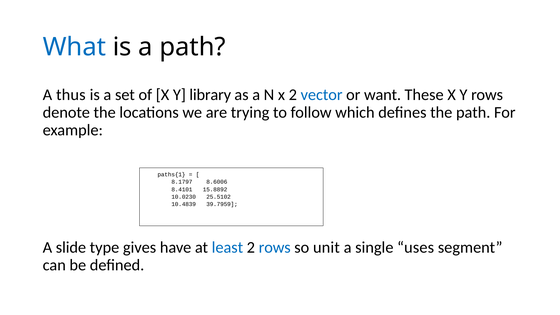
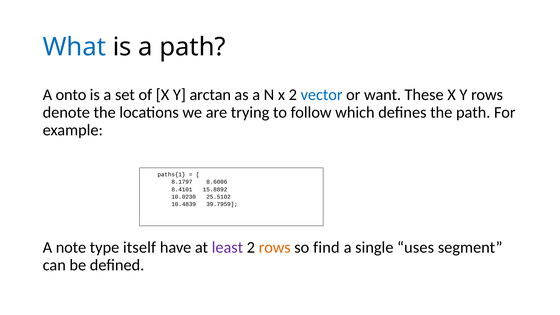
thus: thus -> onto (71, 95)
library: library -> arctan (210, 95)
slide: slide -> note (71, 247)
gives: gives -> itself (139, 247)
least colour: blue -> purple (227, 247)
rows colour: blue -> orange (275, 247)
unit: unit -> find (326, 247)
